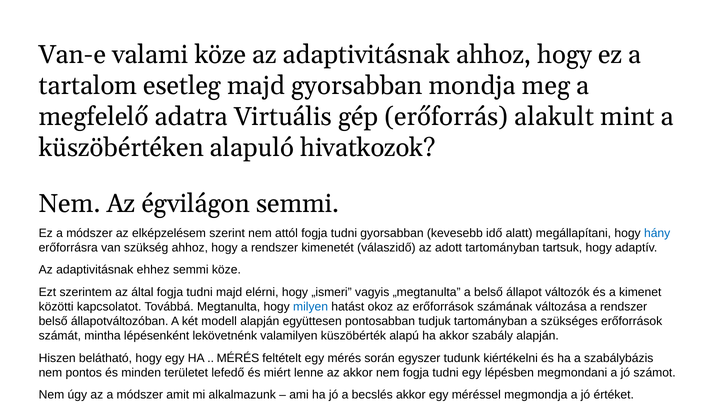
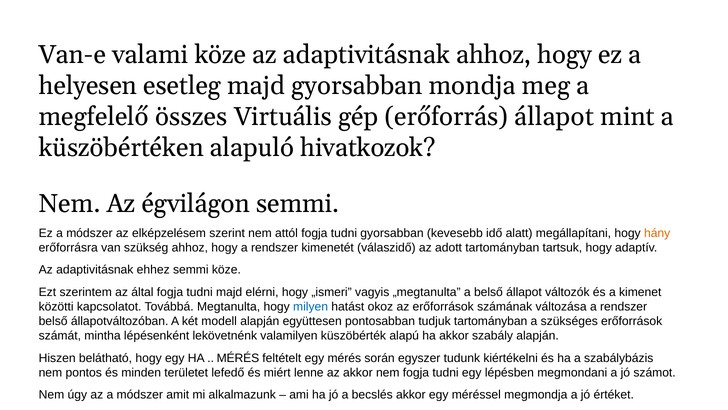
tartalom: tartalom -> helyesen (88, 85)
adatra: adatra -> összes (191, 116)
erőforrás alakult: alakult -> állapot (554, 116)
hány colour: blue -> orange (657, 233)
